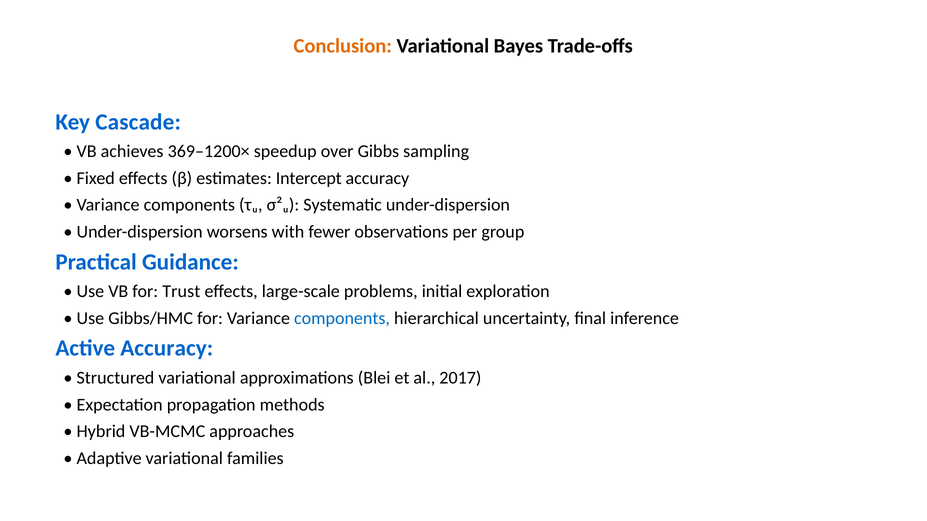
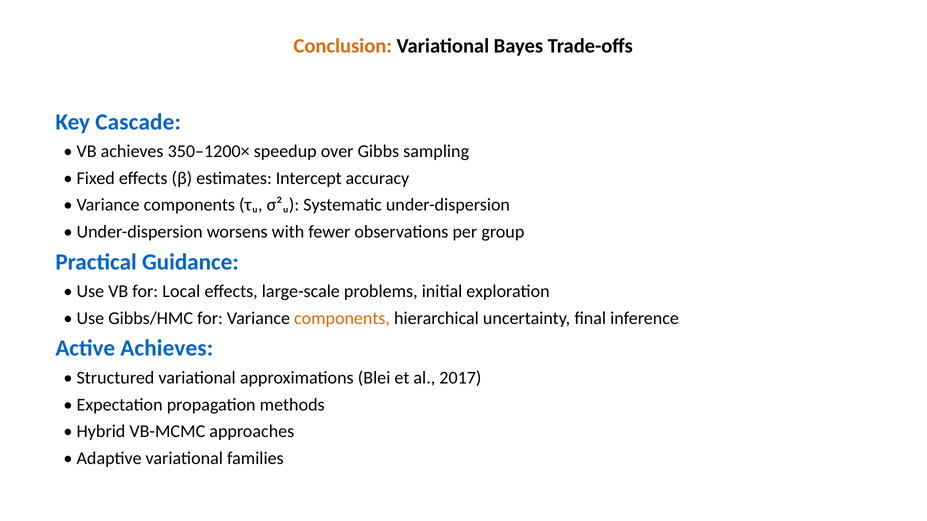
369–1200×: 369–1200× -> 350–1200× (209, 152)
Trust: Trust -> Local (181, 292)
components colour: blue -> orange (342, 318)
Active Accuracy: Accuracy -> Achieves (167, 349)
